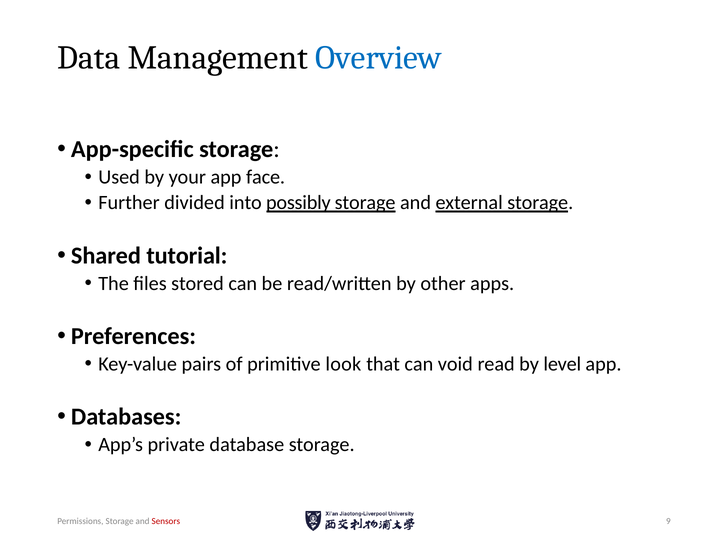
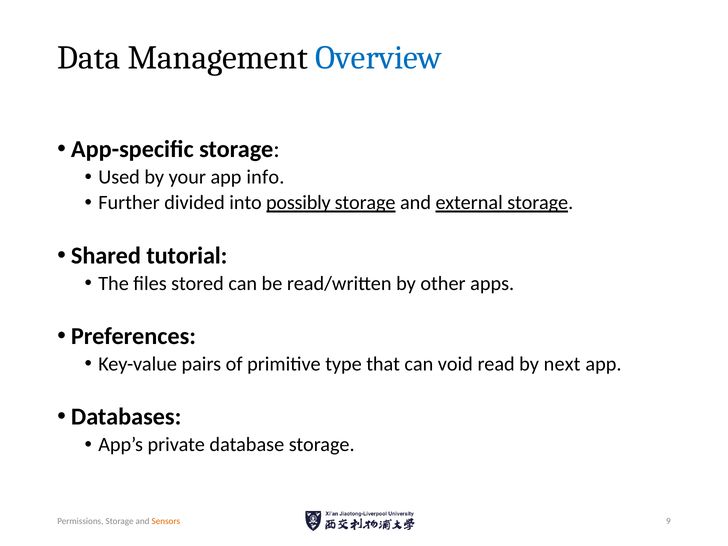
face: face -> info (265, 177)
look: look -> type (343, 364)
level: level -> next (562, 364)
Sensors colour: red -> orange (166, 521)
